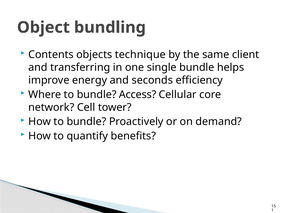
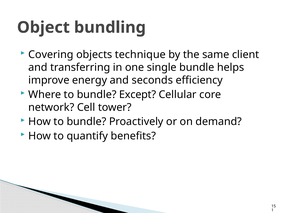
Contents: Contents -> Covering (51, 55)
Access: Access -> Except (138, 94)
